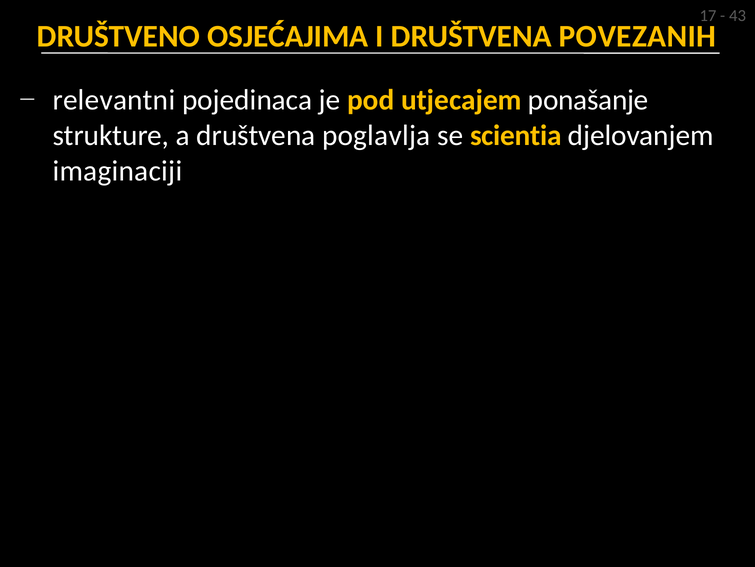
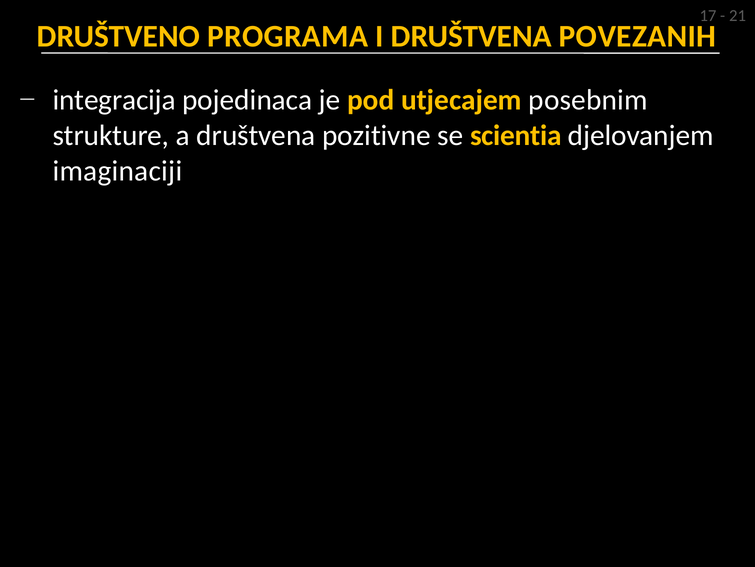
43: 43 -> 21 (738, 15)
OSJEĆAJIMA: OSJEĆAJIMA -> PROGRAMA (288, 37)
relevantni: relevantni -> integracija (114, 100)
ponašanje: ponašanje -> posebnim (588, 100)
poglavlja: poglavlja -> pozitivne (376, 135)
